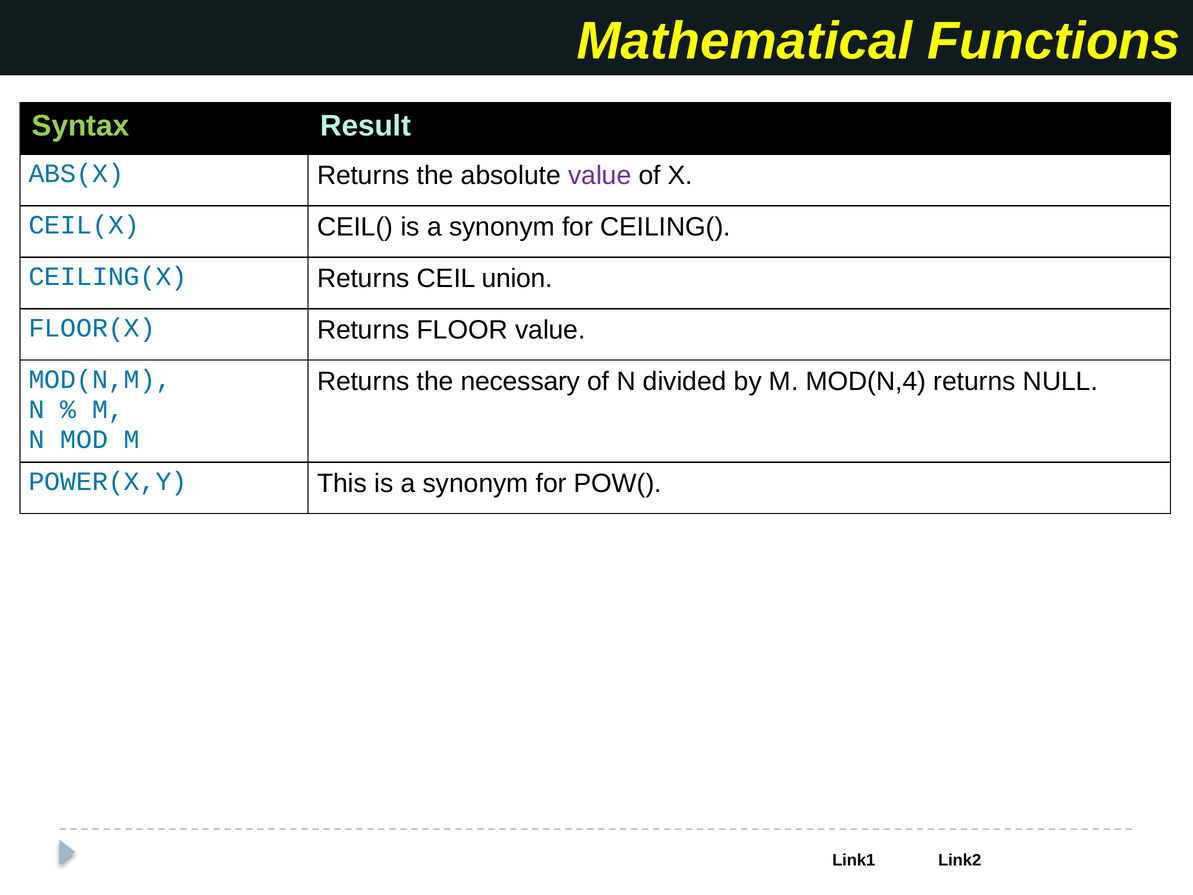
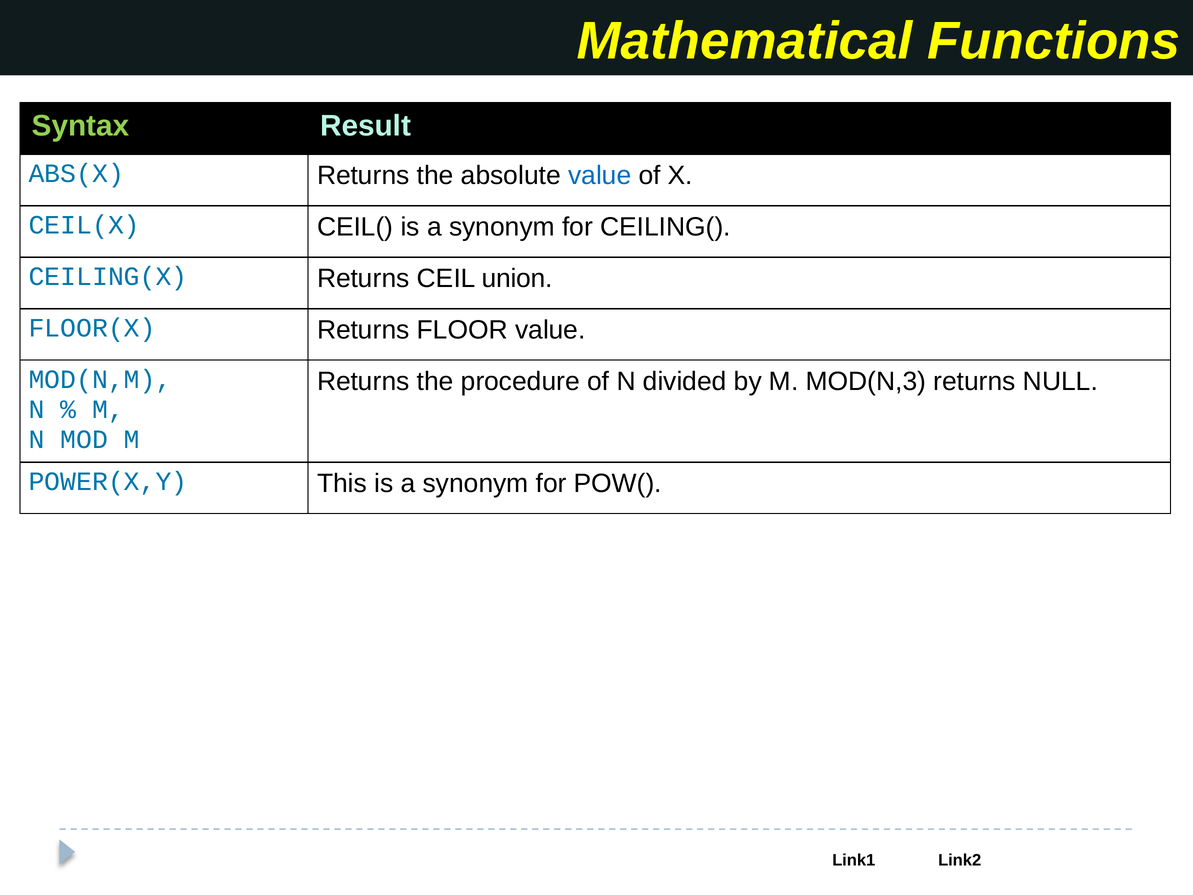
value colour: purple -> blue (600, 175)
necessary: necessary -> procedure (520, 381)
MOD(N,4: MOD(N,4 -> MOD(N,3 (866, 381)
